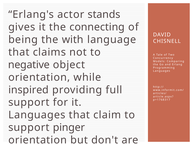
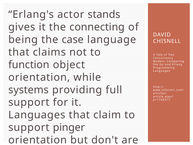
with: with -> case (73, 39)
negative: negative -> function (29, 65)
inspired: inspired -> systems (29, 90)
